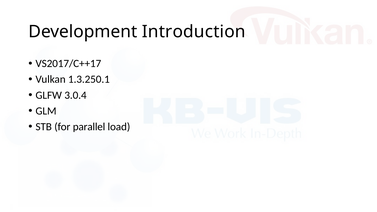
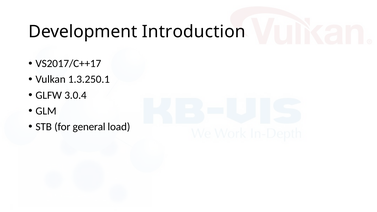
parallel: parallel -> general (89, 127)
